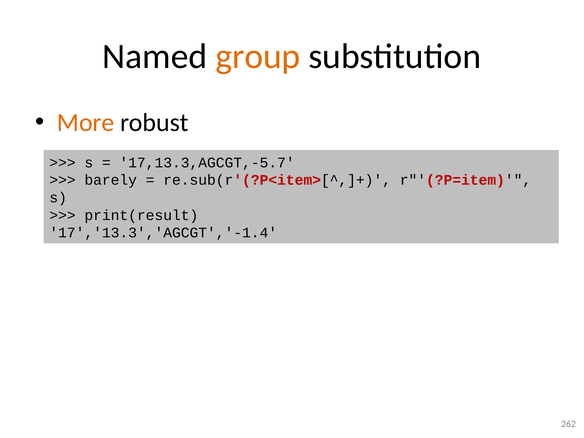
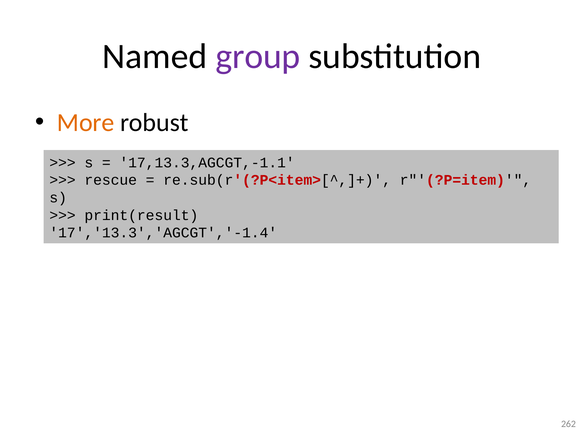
group colour: orange -> purple (258, 57)
17,13.3,AGCGT,-5.7: 17,13.3,AGCGT,-5.7 -> 17,13.3,AGCGT,-1.1 (207, 163)
barely: barely -> rescue (111, 180)
